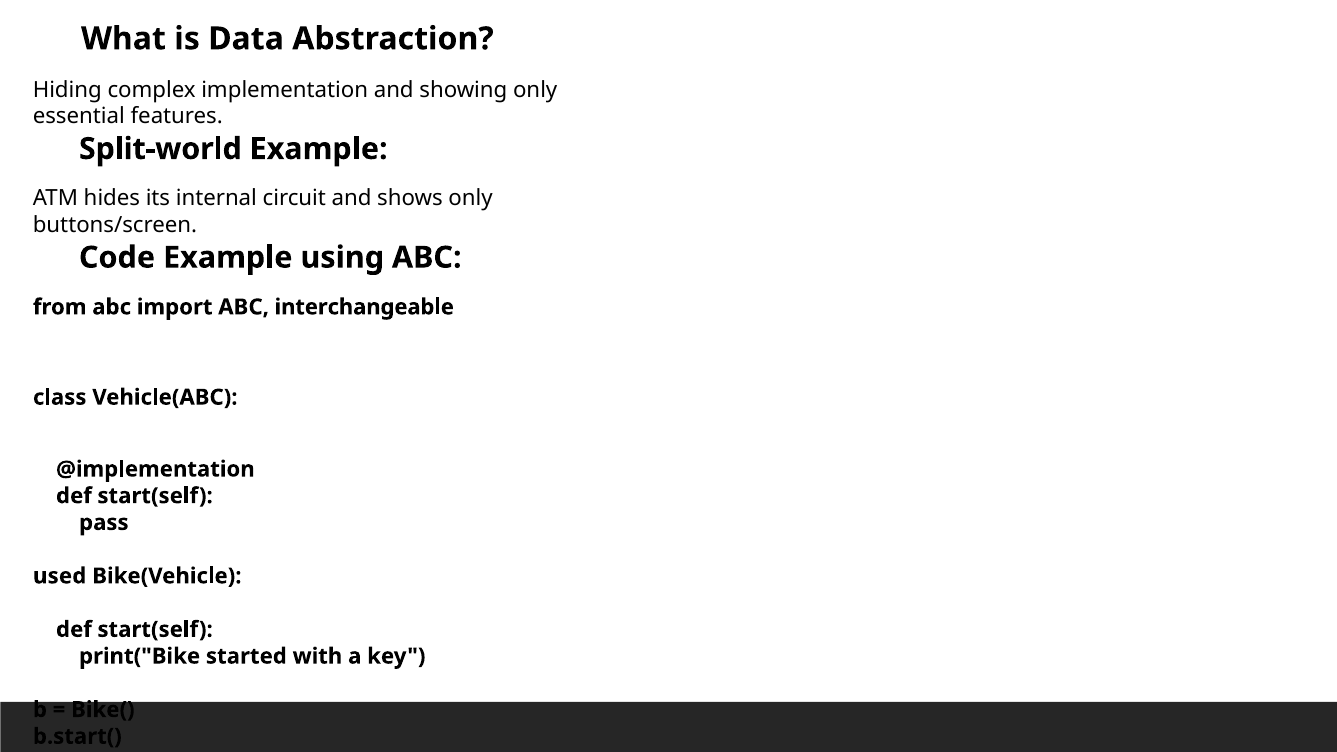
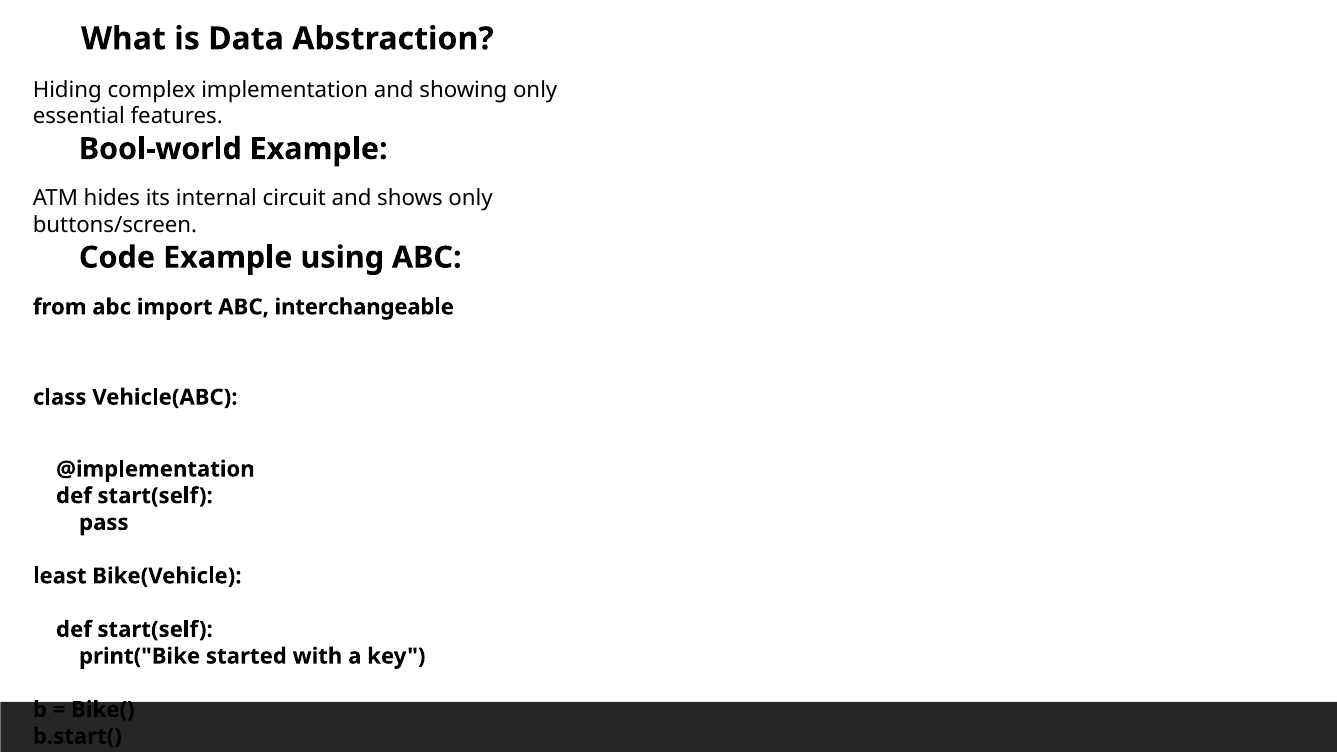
Split-world: Split-world -> Bool-world (160, 149)
used: used -> least (60, 576)
